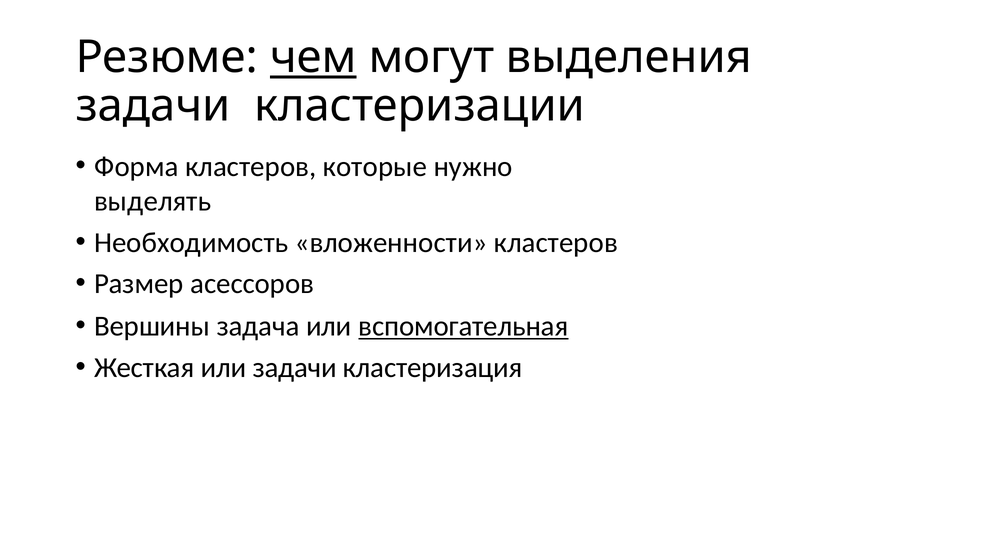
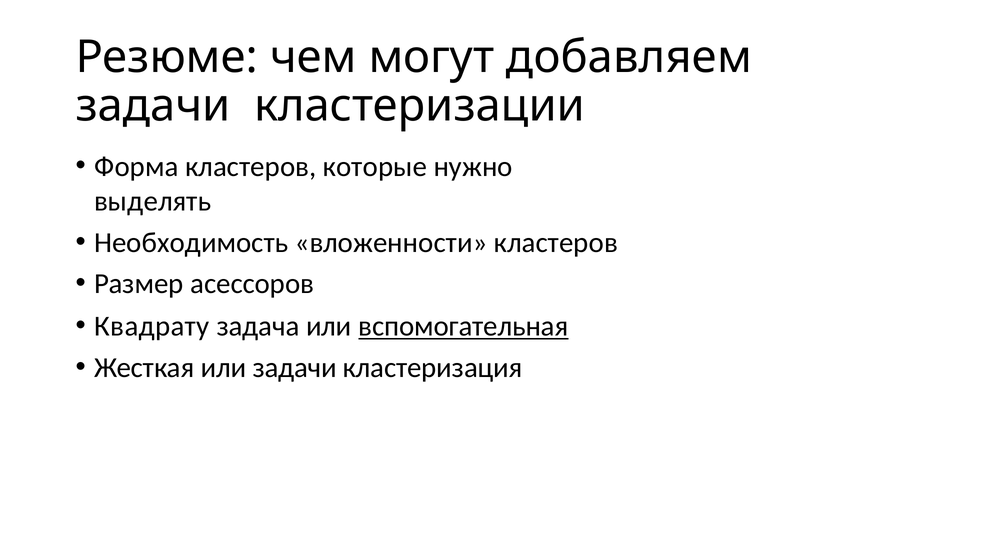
чем underline: present -> none (313, 57)
выделения: выделения -> добавляем (629, 57)
Вершины: Вершины -> Квадрату (152, 326)
